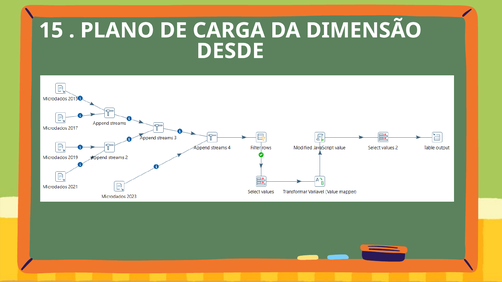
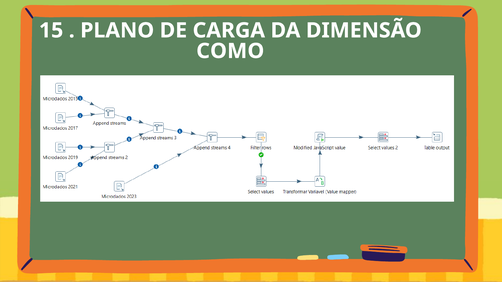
DESDE: DESDE -> COMO (230, 51)
